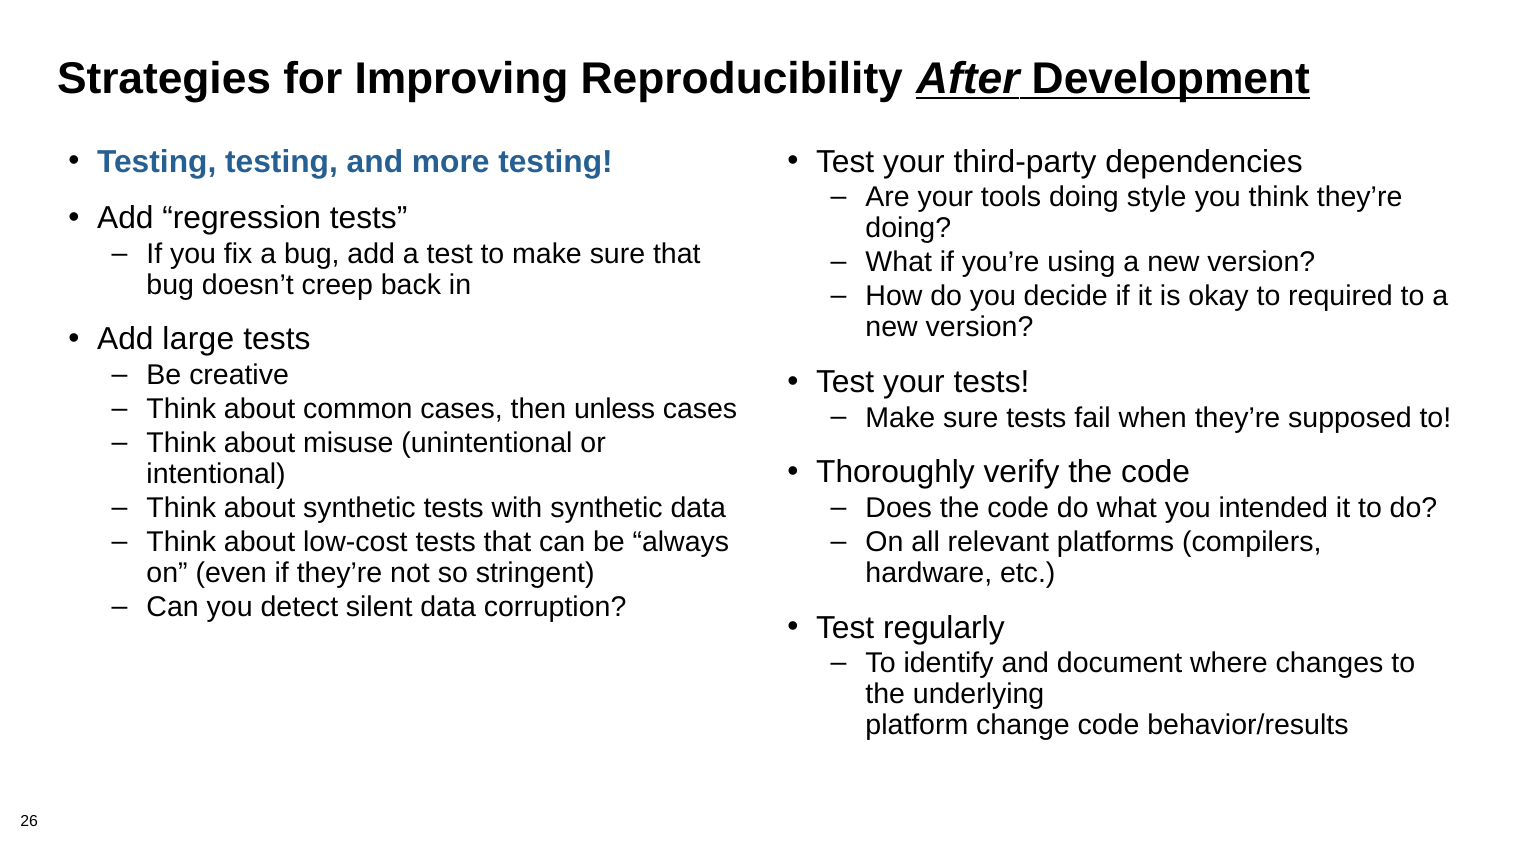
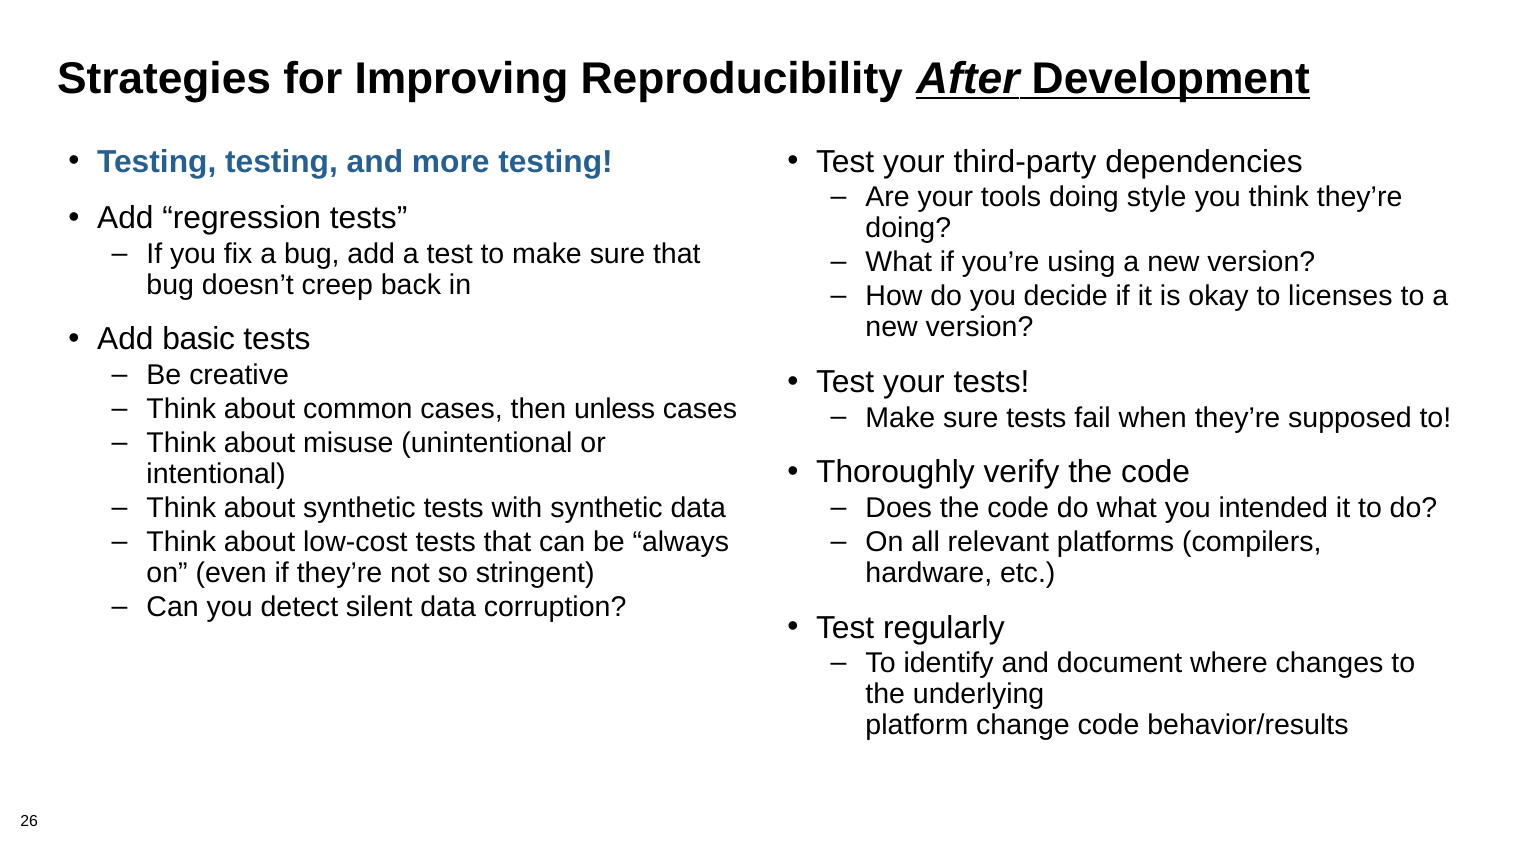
required: required -> licenses (1340, 296)
large: large -> basic (199, 339)
